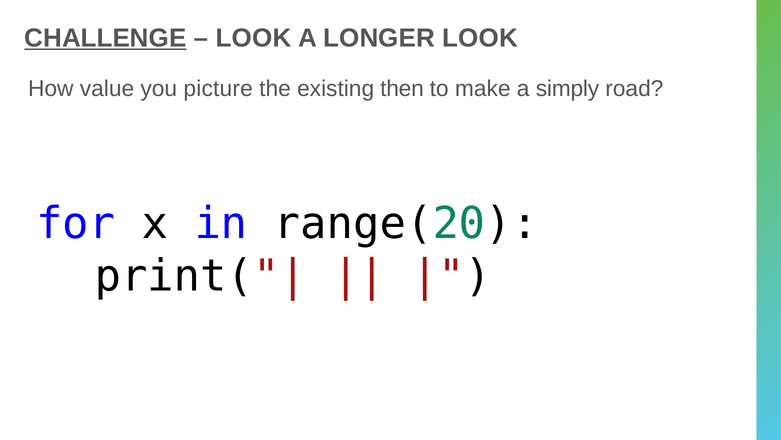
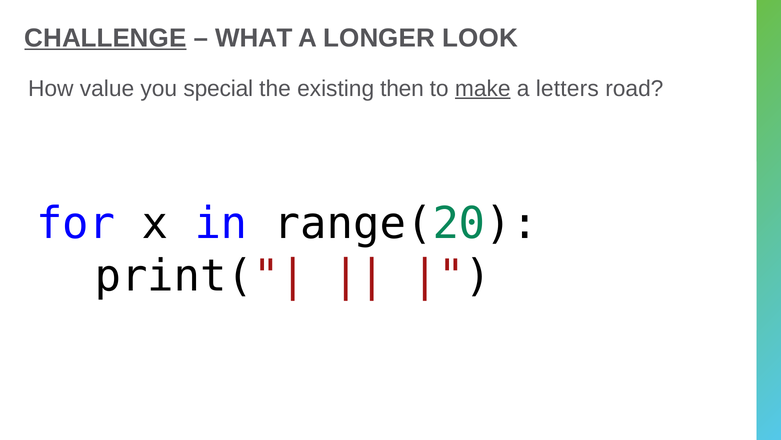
LOOK: LOOK -> WHAT (254, 38)
picture: picture -> special (218, 88)
make underline: none -> present (483, 88)
simply: simply -> letters (567, 88)
